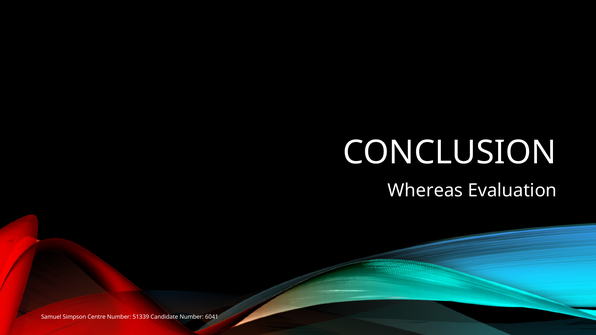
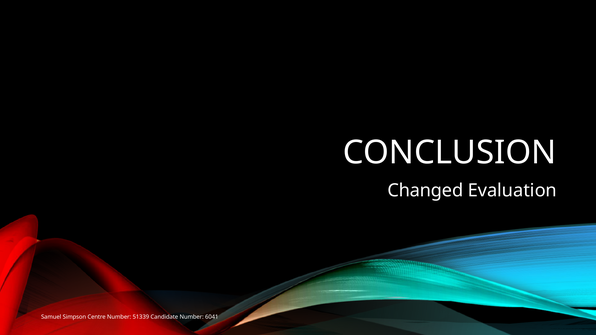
Whereas: Whereas -> Changed (425, 191)
